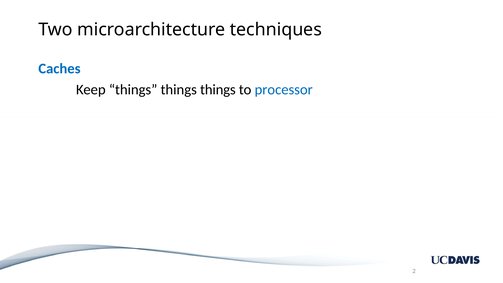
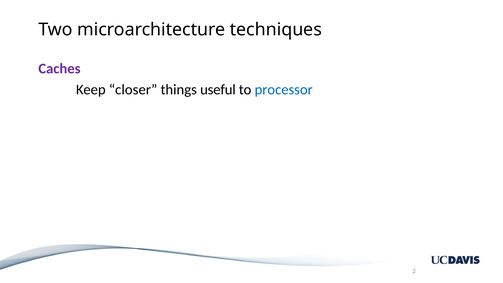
Caches colour: blue -> purple (59, 69)
Keep things: things -> closer (133, 90)
things: things -> useful (218, 90)
